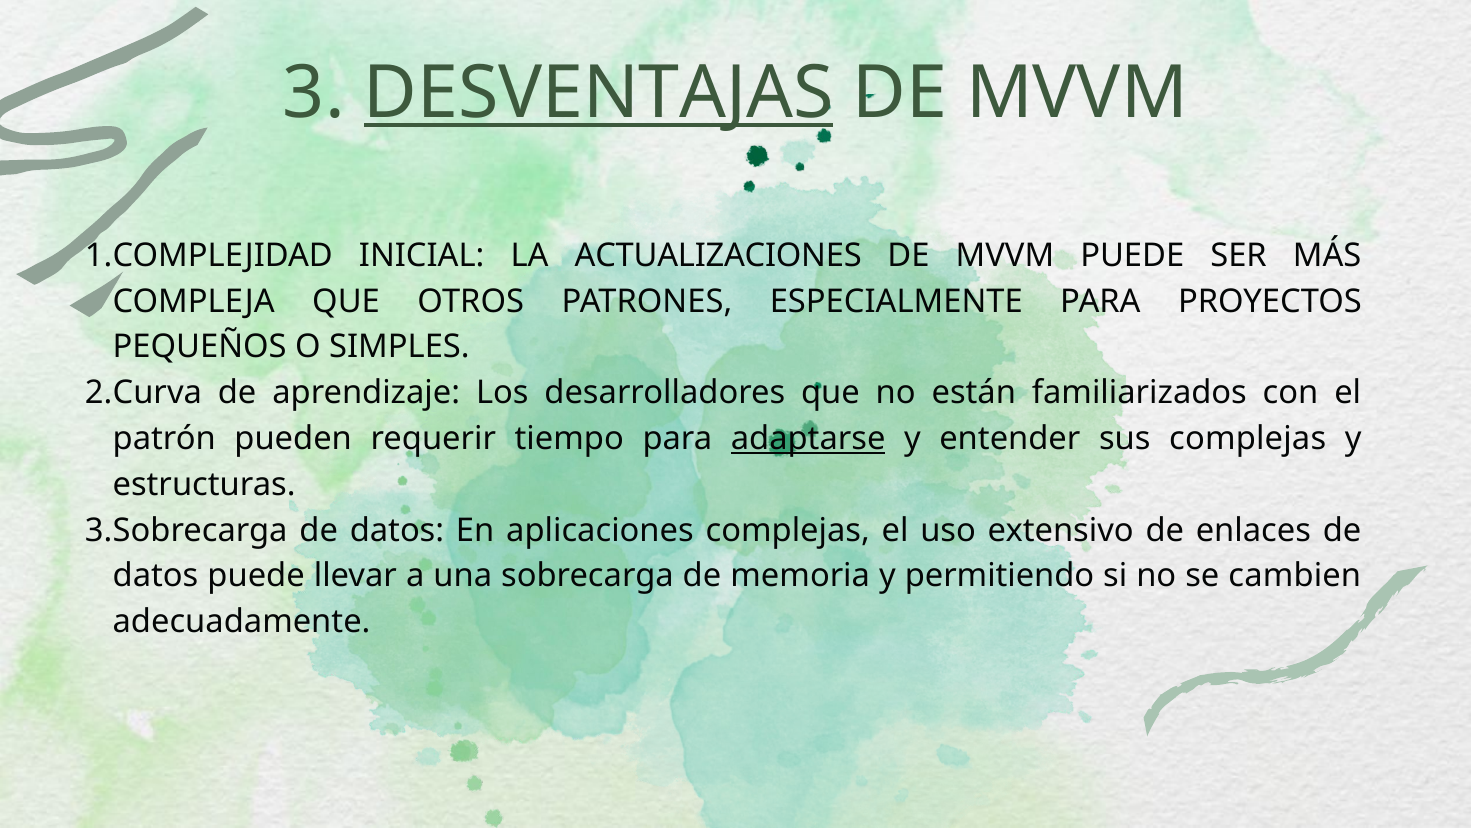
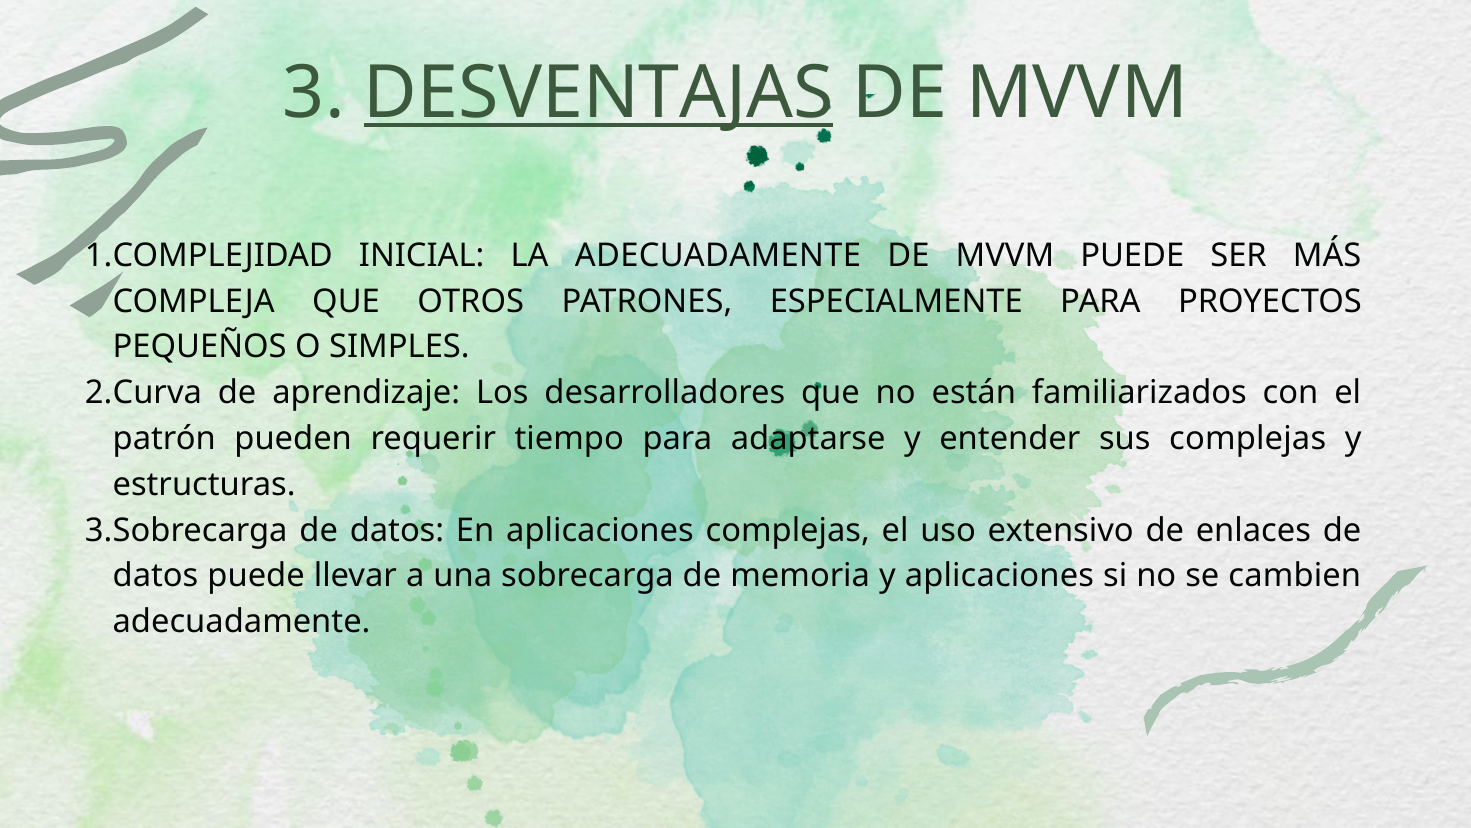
LA ACTUALIZACIONES: ACTUALIZACIONES -> ADECUADAMENTE (718, 255)
adaptarse underline: present -> none (808, 438)
y permitiendo: permitiendo -> aplicaciones (999, 576)
